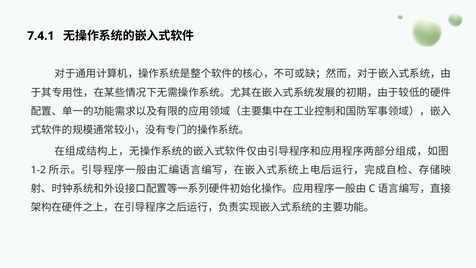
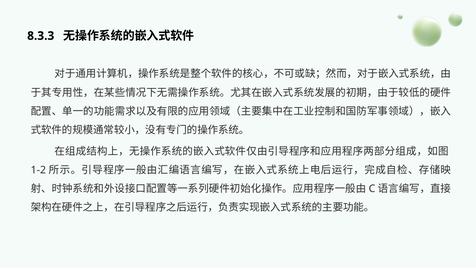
7.4.1: 7.4.1 -> 8.3.3 (41, 36)
